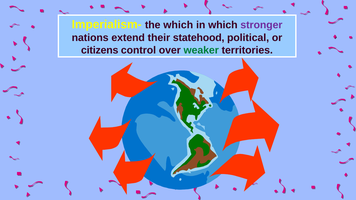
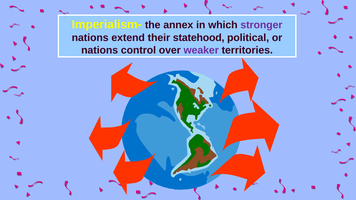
the which: which -> annex (178, 25)
citizens: citizens -> nations (100, 50)
weaker colour: green -> purple (201, 50)
